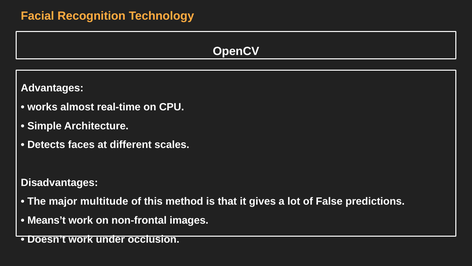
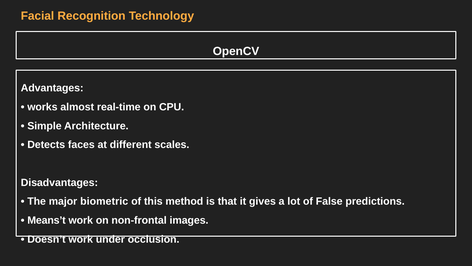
multitude: multitude -> biometric (104, 201)
